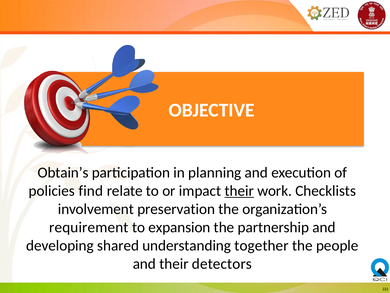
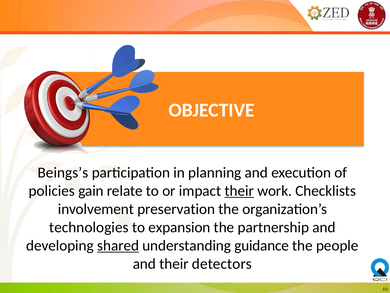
Obtain’s: Obtain’s -> Beings’s (63, 172)
find: find -> gain (91, 191)
requirement: requirement -> technologies (89, 227)
shared underline: none -> present (118, 245)
together: together -> guidance (262, 245)
